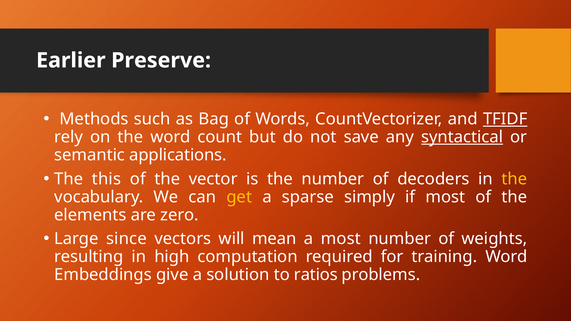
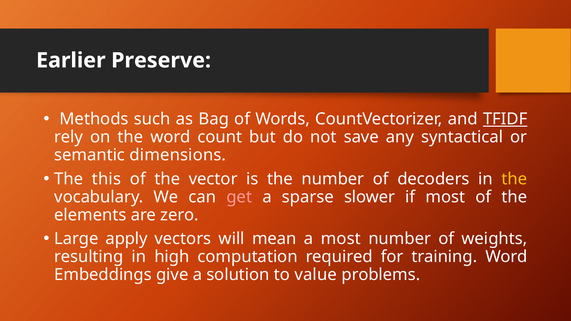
syntactical underline: present -> none (462, 137)
applications: applications -> dimensions (178, 155)
get colour: yellow -> pink (239, 197)
simply: simply -> slower (370, 197)
since: since -> apply (127, 239)
ratios: ratios -> value (316, 275)
